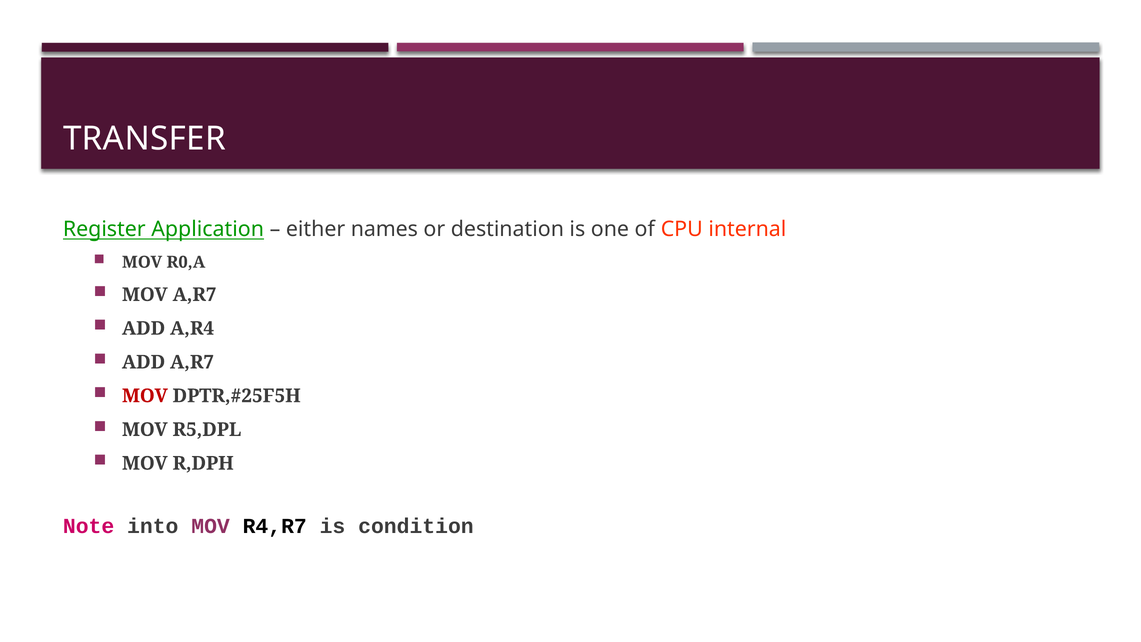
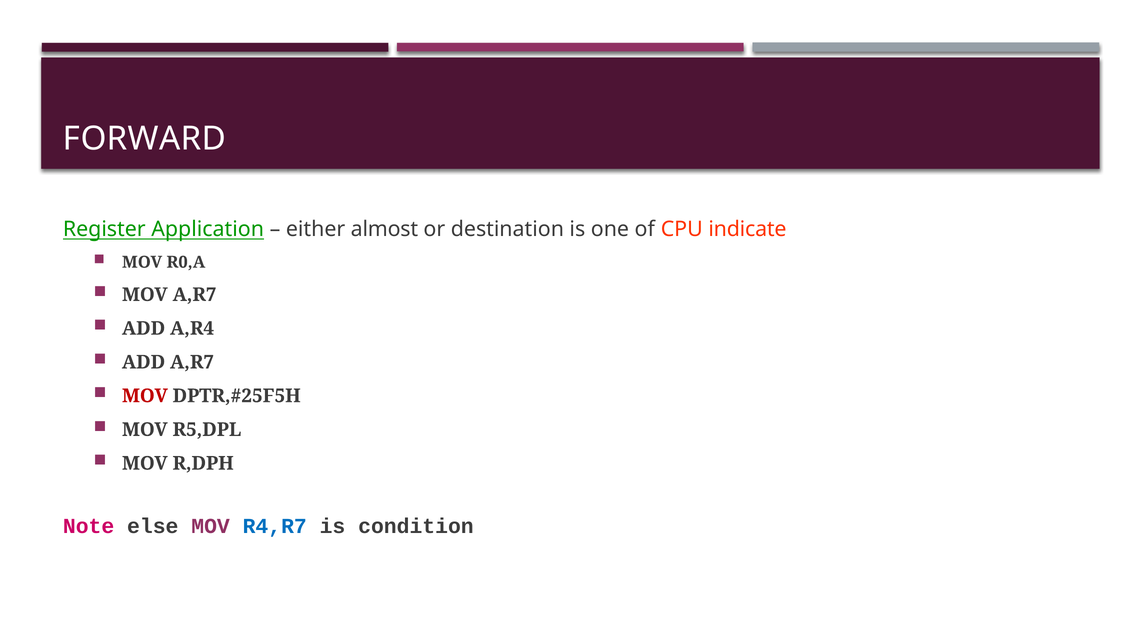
TRANSFER: TRANSFER -> FORWARD (144, 139)
names: names -> almost (384, 229)
internal: internal -> indicate (747, 229)
into: into -> else (153, 526)
R4,R7 colour: black -> blue (275, 526)
